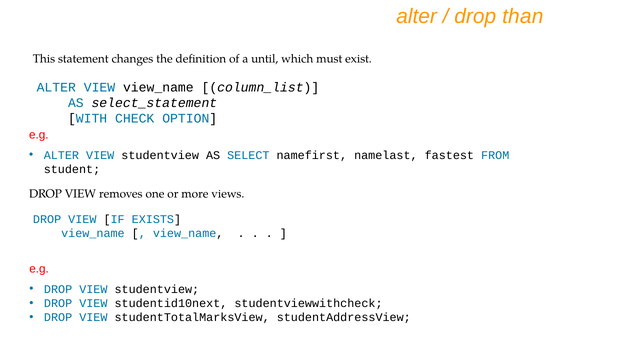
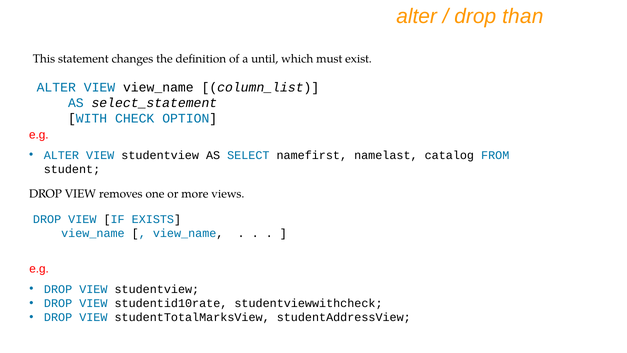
fastest: fastest -> catalog (449, 155)
studentid10next: studentid10next -> studentid10rate (171, 303)
